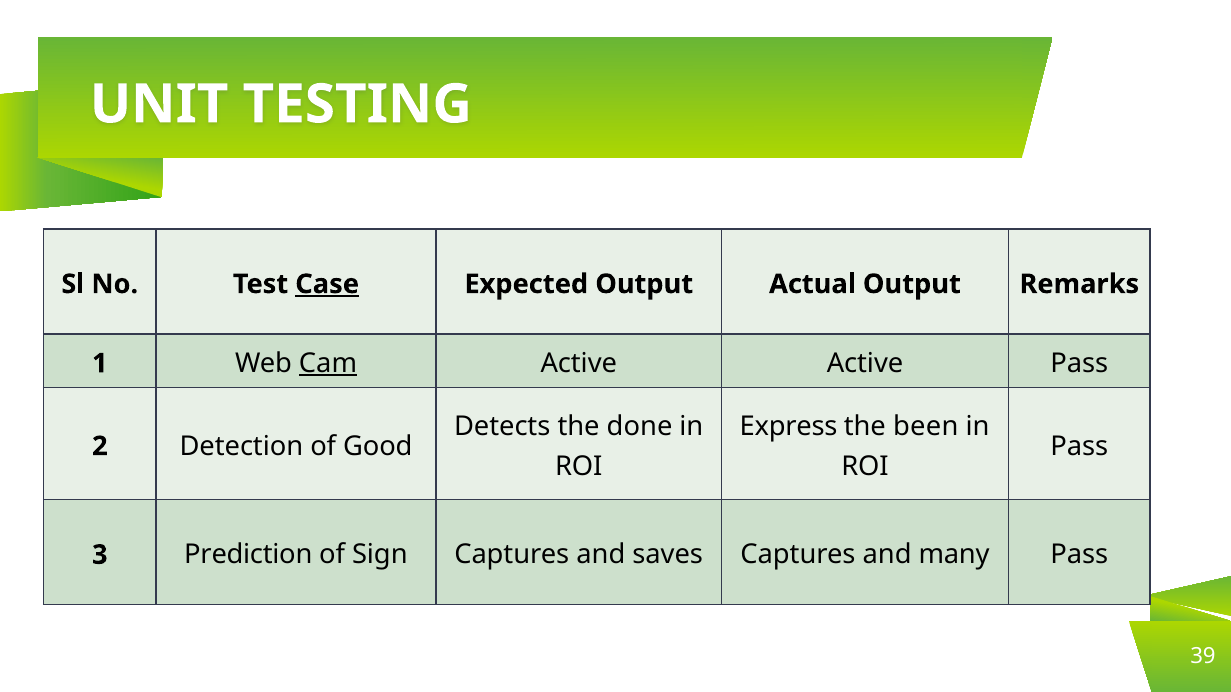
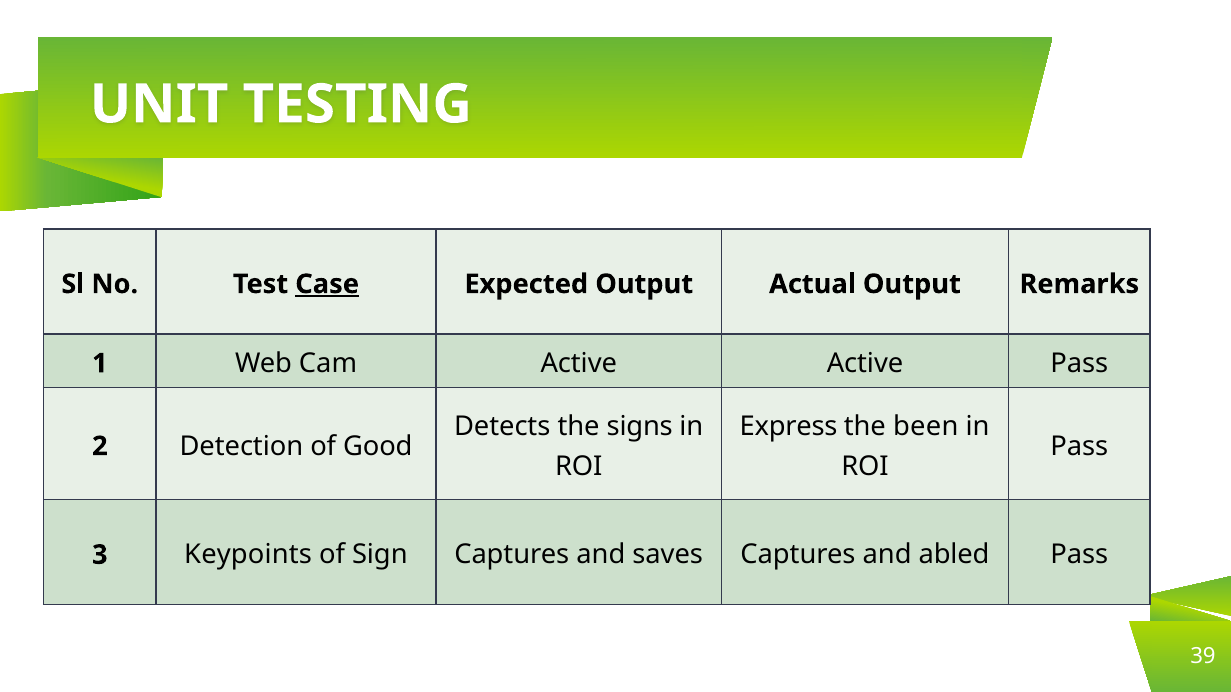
Cam underline: present -> none (328, 364)
done: done -> signs (640, 427)
Prediction: Prediction -> Keypoints (248, 555)
many: many -> abled (954, 555)
